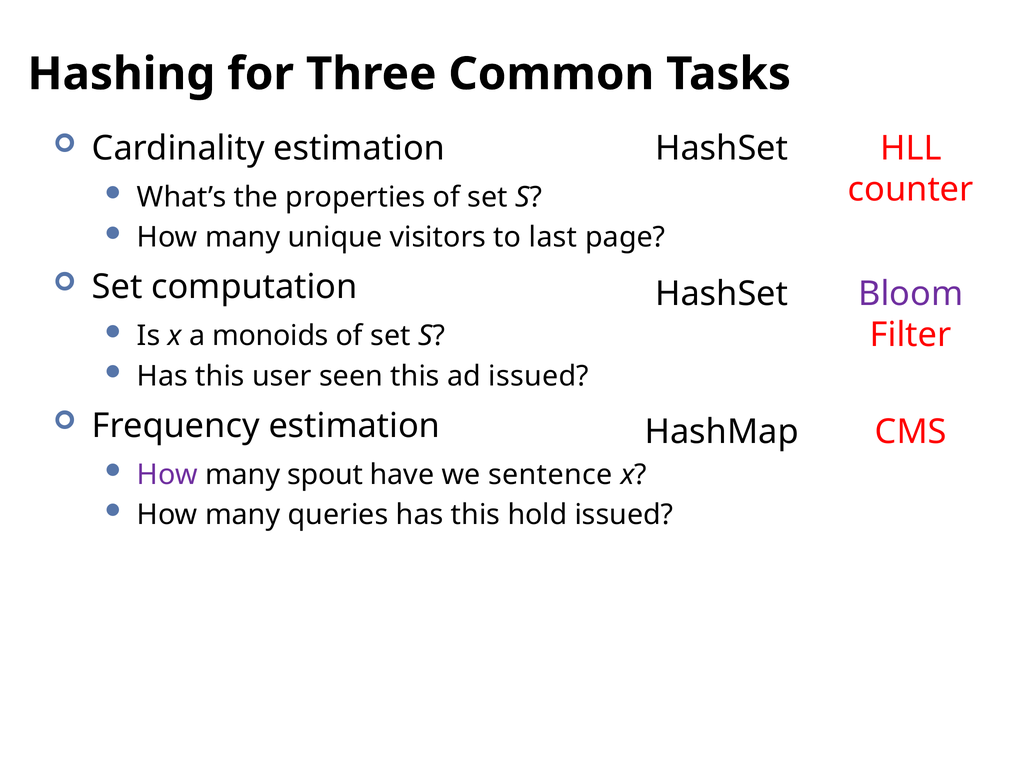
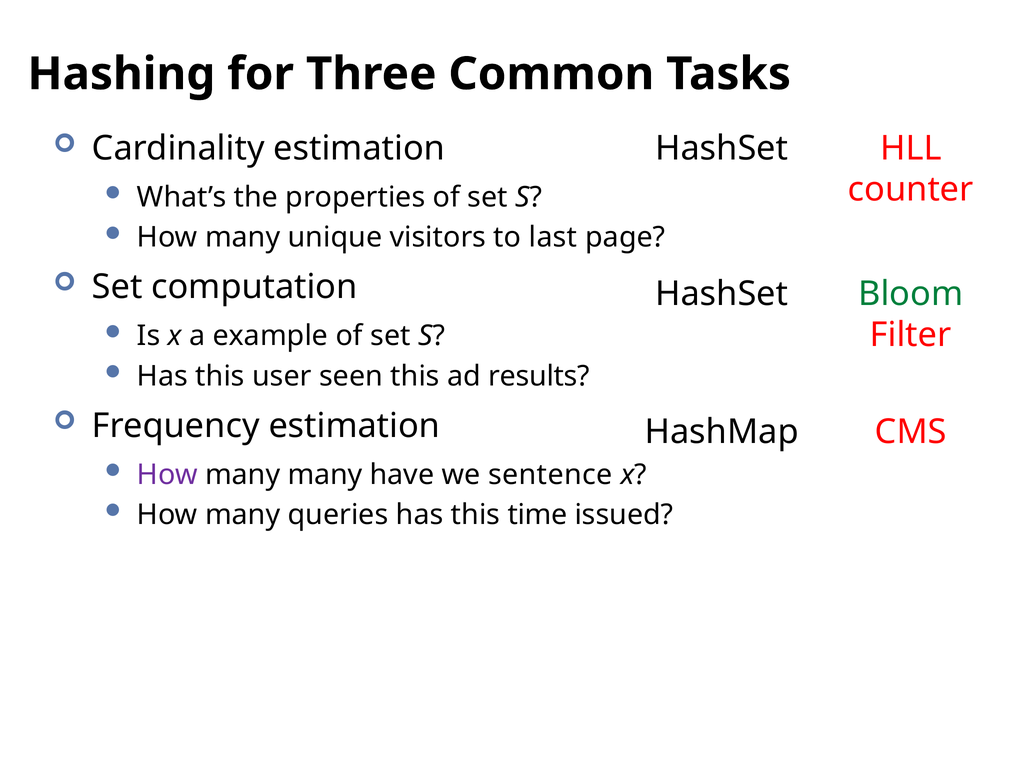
Bloom colour: purple -> green (911, 294)
monoids: monoids -> example (270, 336)
ad issued: issued -> results (539, 376)
many spout: spout -> many (325, 475)
hold: hold -> time (538, 515)
